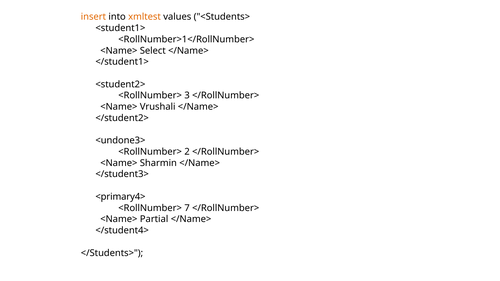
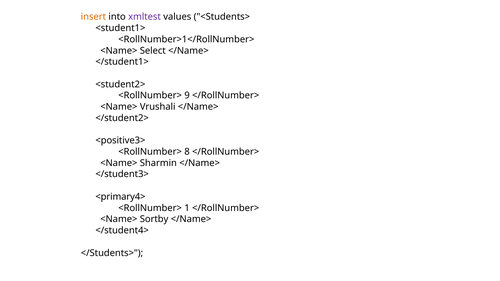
xmltest colour: orange -> purple (145, 17)
3: 3 -> 9 (187, 96)
<undone3>: <undone3> -> <positive3> (120, 141)
2: 2 -> 8 (187, 152)
7: 7 -> 1 (187, 208)
Partial: Partial -> Sortby (154, 219)
